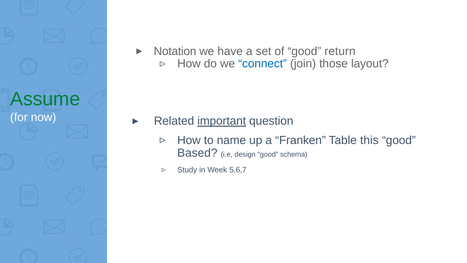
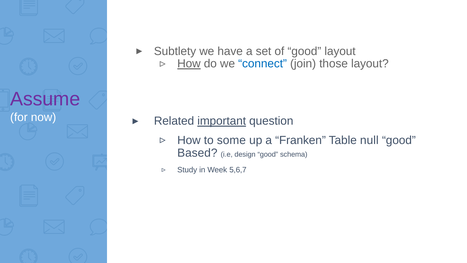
Notation: Notation -> Subtlety (175, 51)
good return: return -> layout (340, 51)
How underline: none -> present (189, 64)
Assume colour: green -> purple (45, 99)
name: name -> some (231, 140)
this: this -> null (369, 140)
